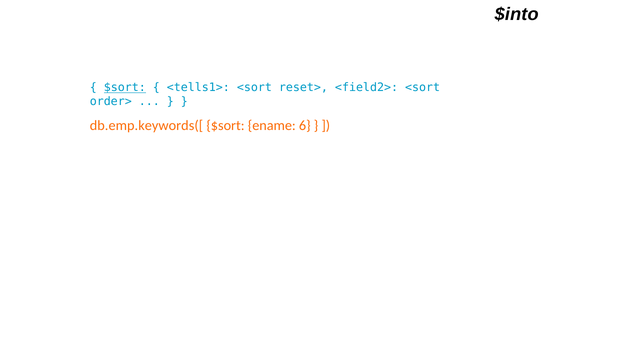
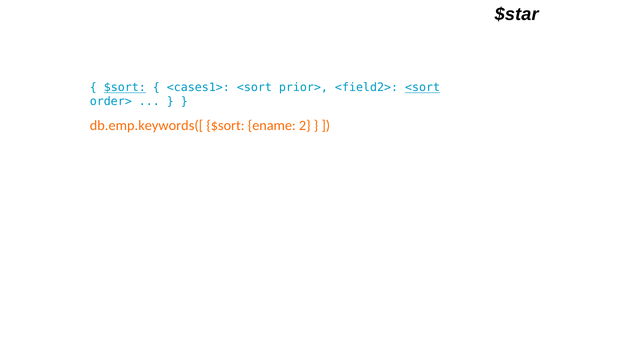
$into: $into -> $star (517, 14)
<tells1>: <tells1> -> <cases1> (198, 88)
reset>: reset> -> prior> (303, 88)
<sort underline: none -> present (423, 88)
6: 6 -> 2 (305, 126)
